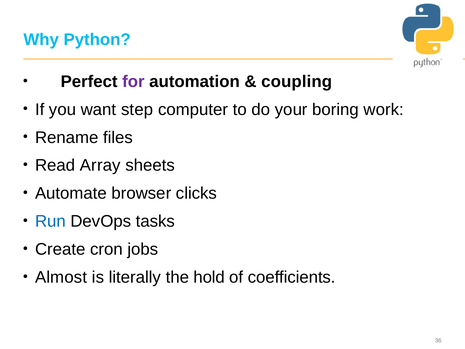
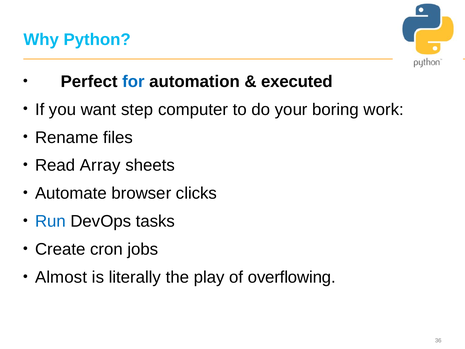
for colour: purple -> blue (133, 82)
coupling: coupling -> executed (297, 82)
hold: hold -> play (209, 277)
coefficients: coefficients -> overflowing (292, 277)
